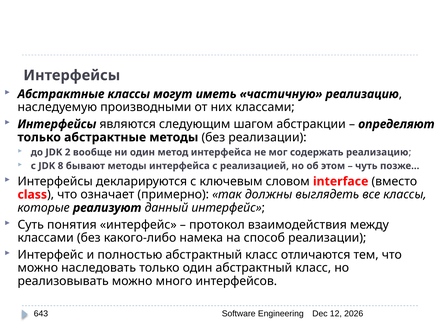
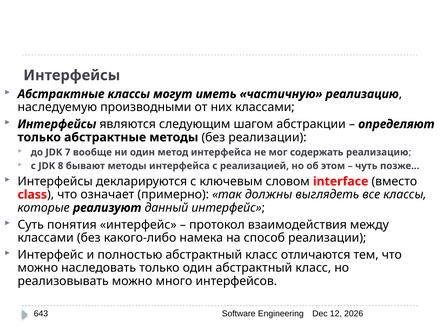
2: 2 -> 7 (68, 152)
